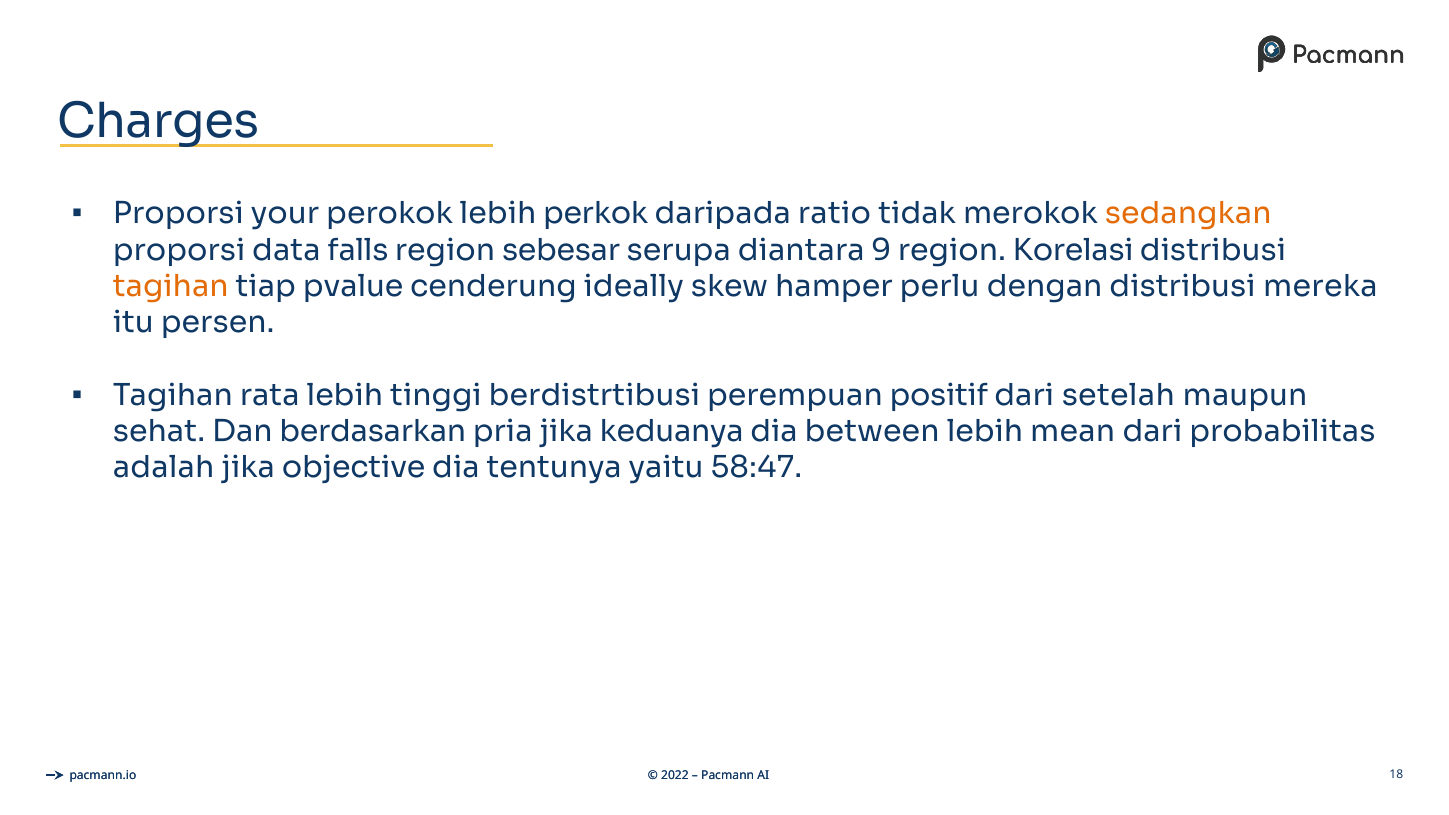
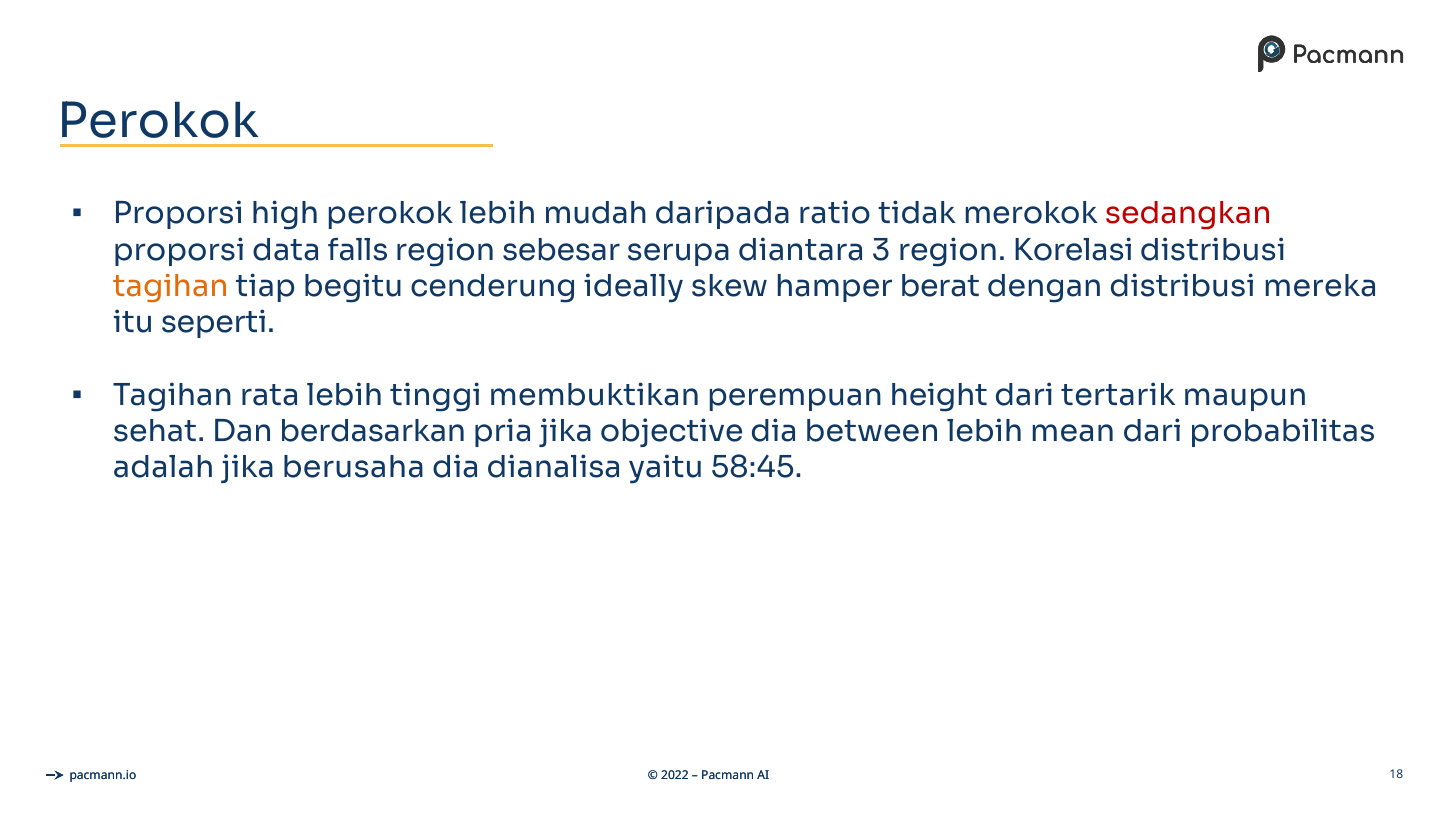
Charges: Charges -> Perokok (158, 122)
your: your -> high (285, 214)
perkok: perkok -> mudah (596, 214)
sedangkan colour: orange -> red (1188, 214)
9: 9 -> 3 (881, 250)
pvalue: pvalue -> begitu (353, 286)
perlu: perlu -> berat (940, 286)
persen: persen -> seperti (218, 323)
berdistrtibusi: berdistrtibusi -> membuktikan (594, 395)
positif: positif -> height (939, 395)
setelah: setelah -> tertarik (1118, 395)
keduanya: keduanya -> objective (672, 431)
objective: objective -> berusaha (353, 468)
tentunya: tentunya -> dianalisa (554, 468)
58:47: 58:47 -> 58:45 (757, 468)
